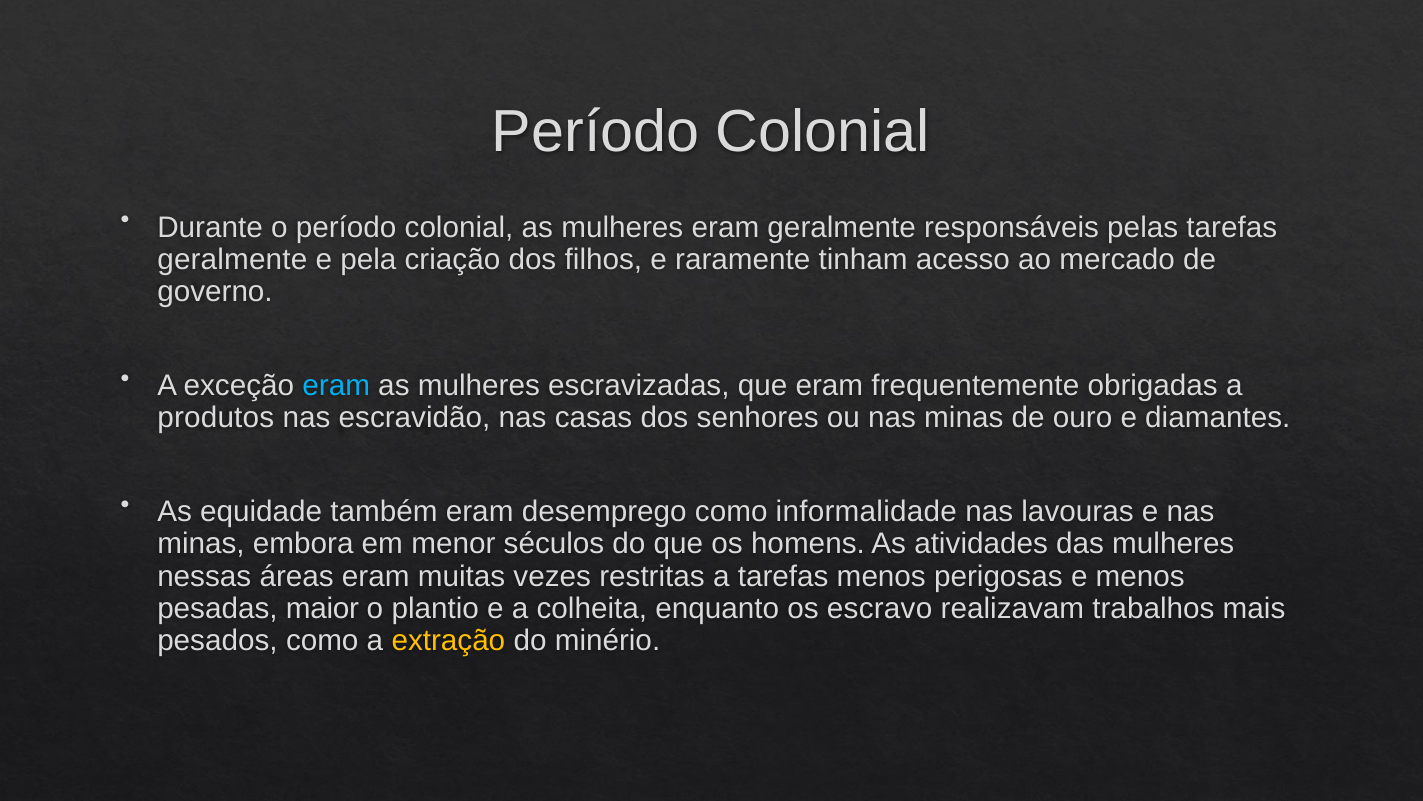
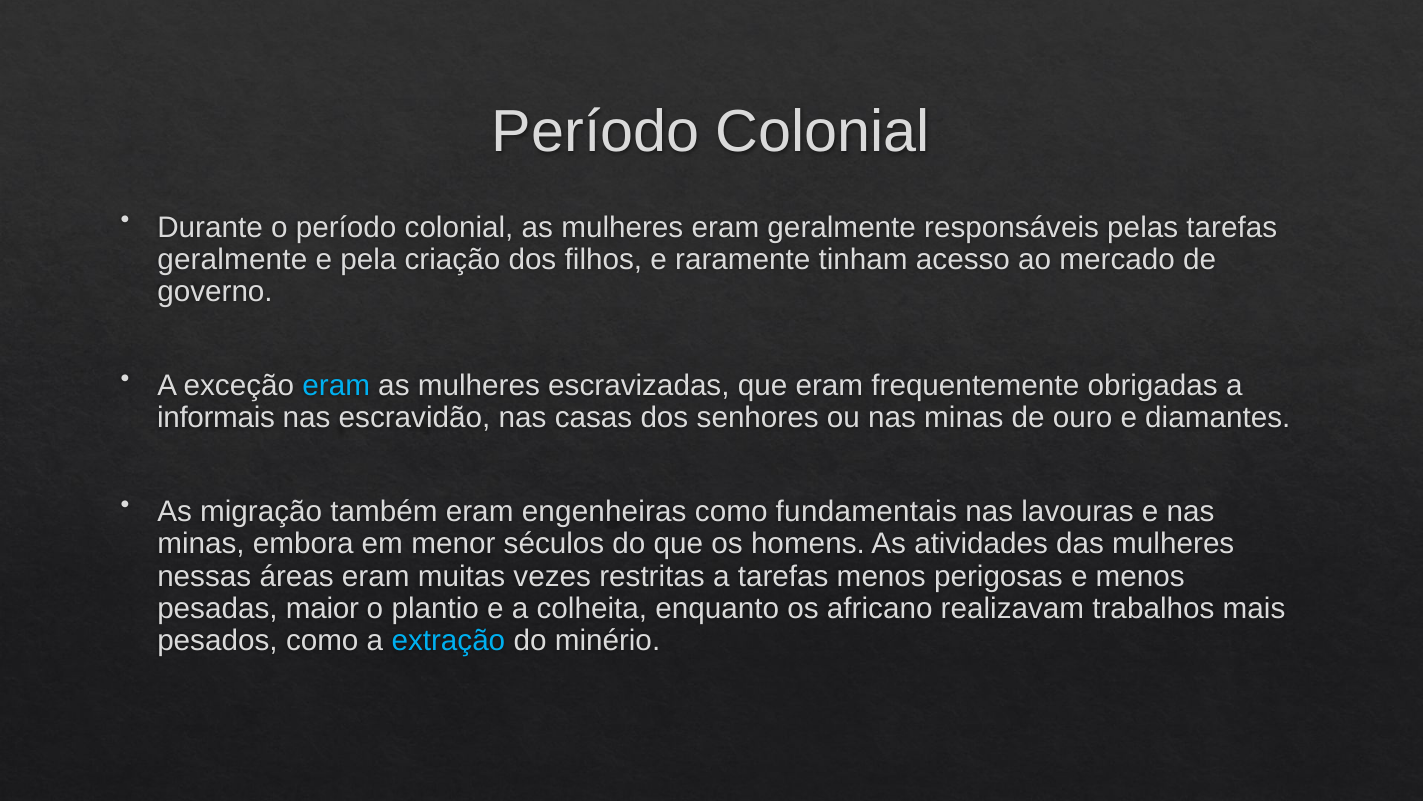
produtos: produtos -> informais (216, 418)
equidade: equidade -> migração (261, 512)
desemprego: desemprego -> engenheiras (604, 512)
informalidade: informalidade -> fundamentais (866, 512)
escravo: escravo -> africano (880, 608)
extração colour: yellow -> light blue (448, 640)
